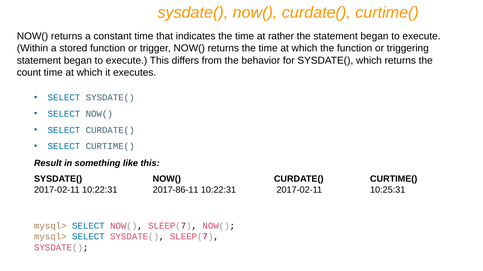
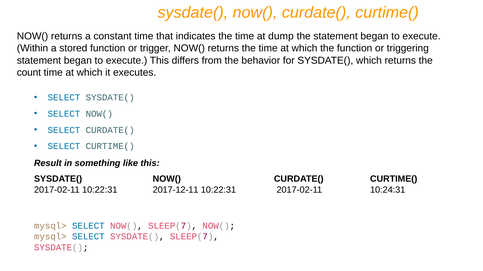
rather: rather -> dump (281, 36)
2017-86-11: 2017-86-11 -> 2017-12-11 (176, 190)
10:25:31: 10:25:31 -> 10:24:31 (388, 190)
